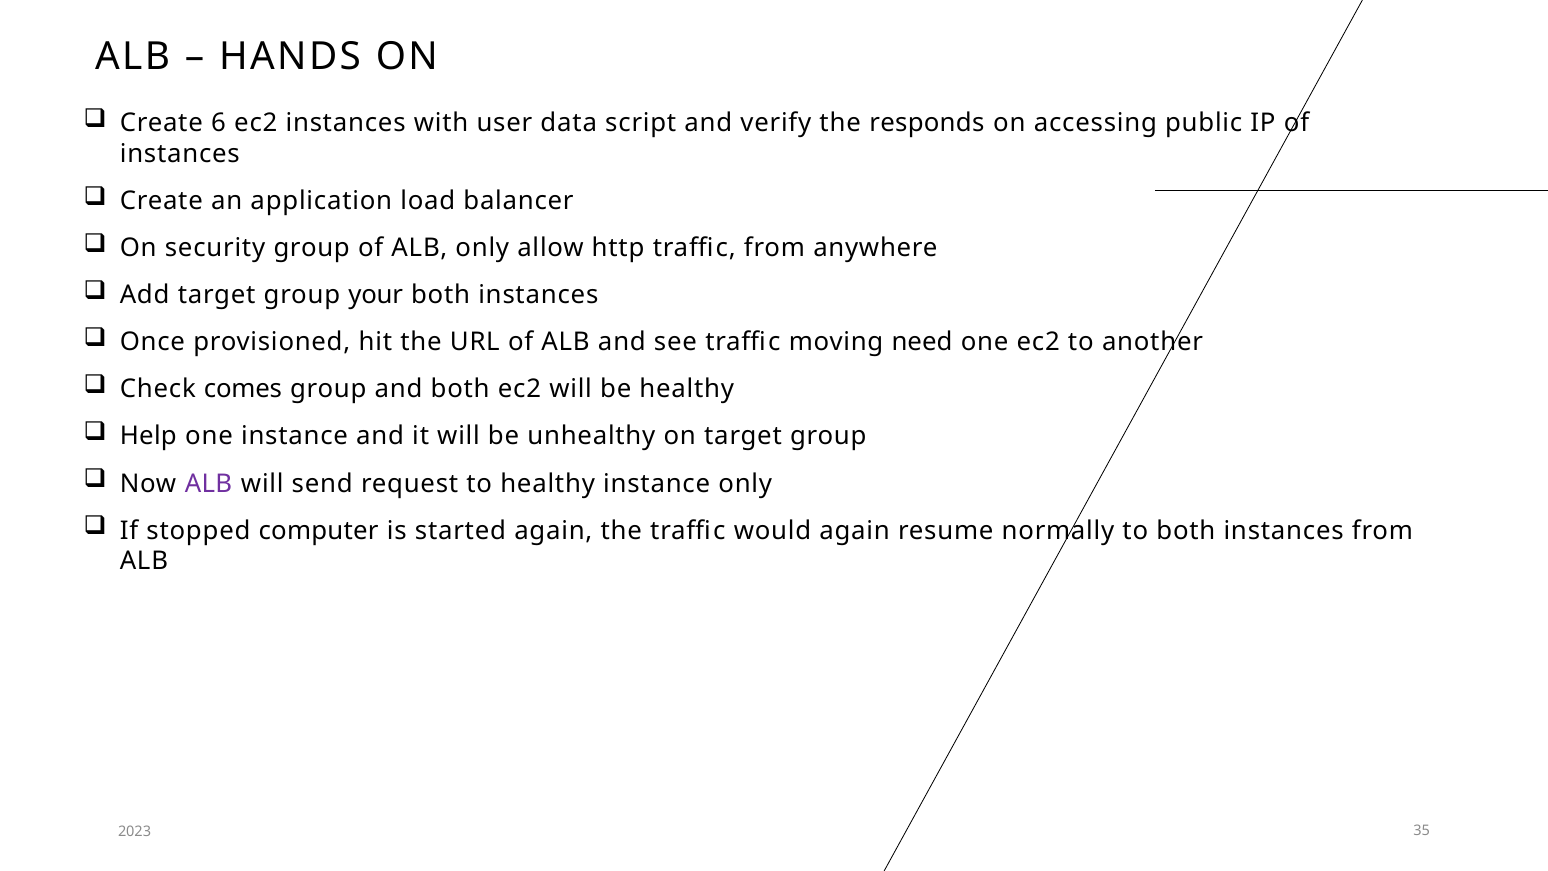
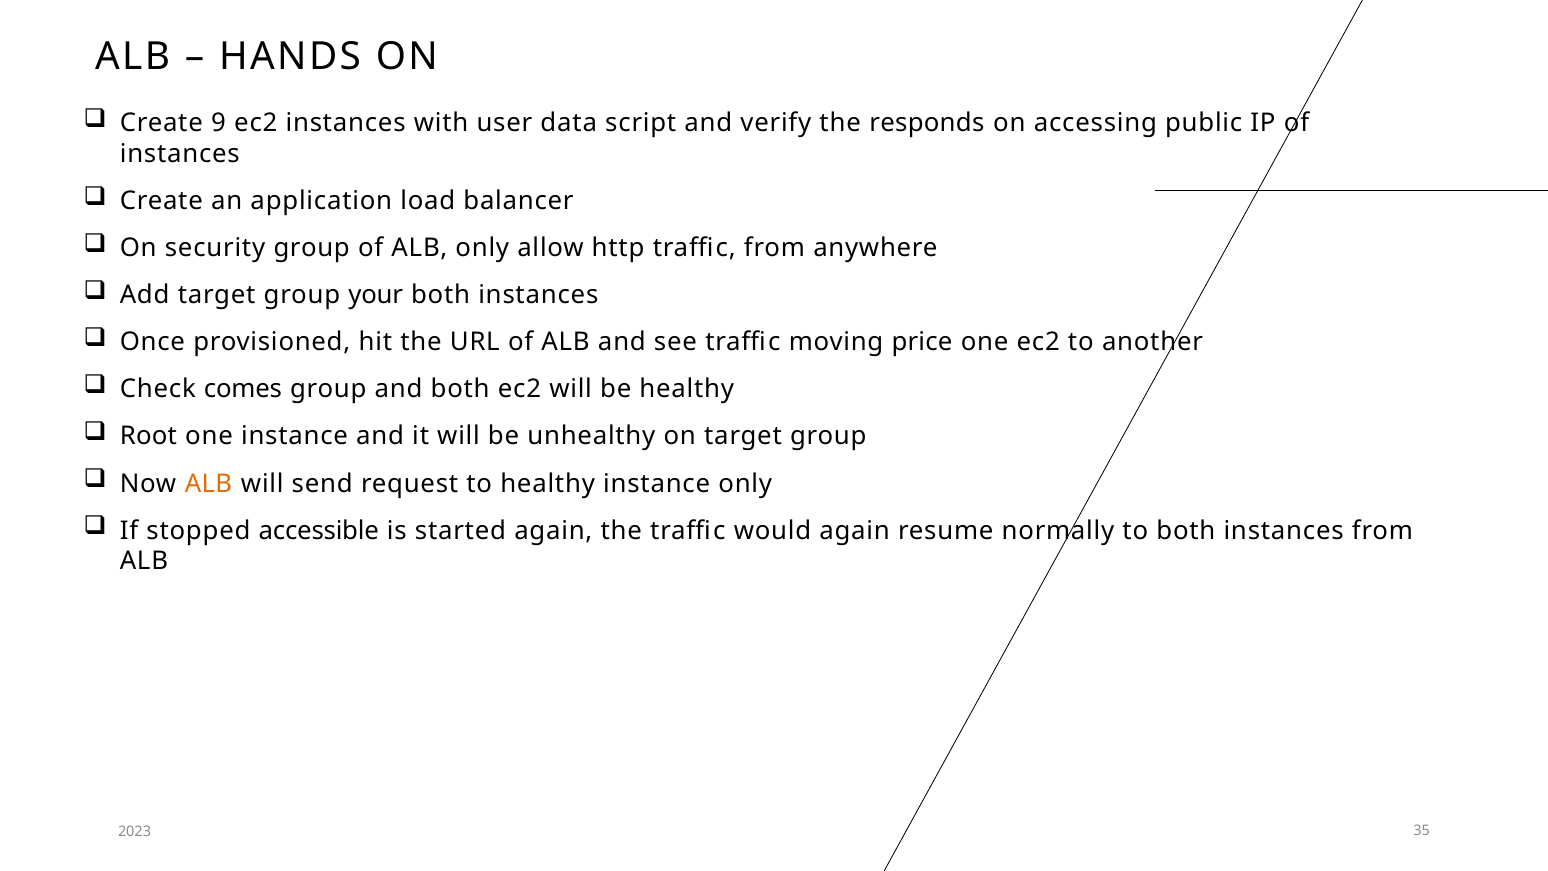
6: 6 -> 9 (219, 123)
need: need -> price (922, 342)
Help: Help -> Root (148, 436)
ALB colour: purple -> orange (208, 483)
computer: computer -> accessible (319, 530)
